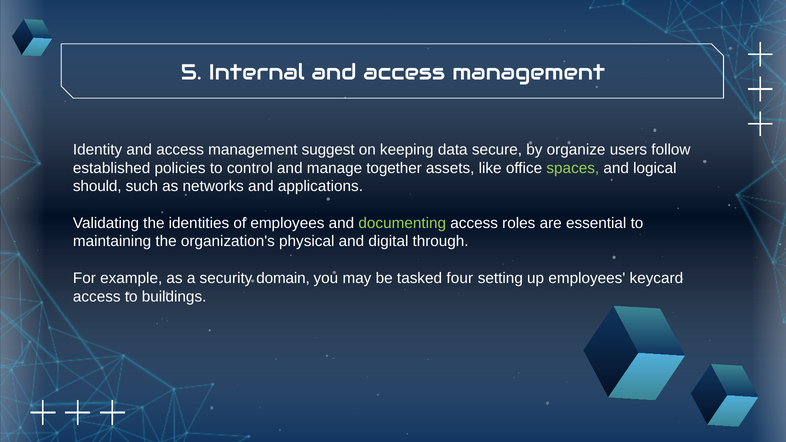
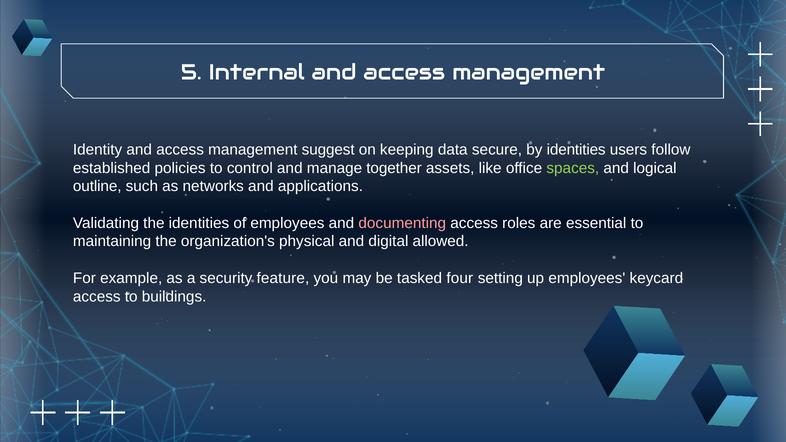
by organize: organize -> identities (576, 150)
should: should -> outline (97, 186)
documenting colour: light green -> pink (402, 223)
through: through -> allowed (441, 242)
domain: domain -> feature (283, 278)
